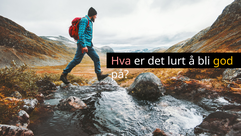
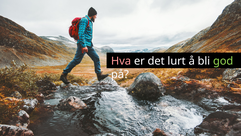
god colour: yellow -> light green (223, 61)
